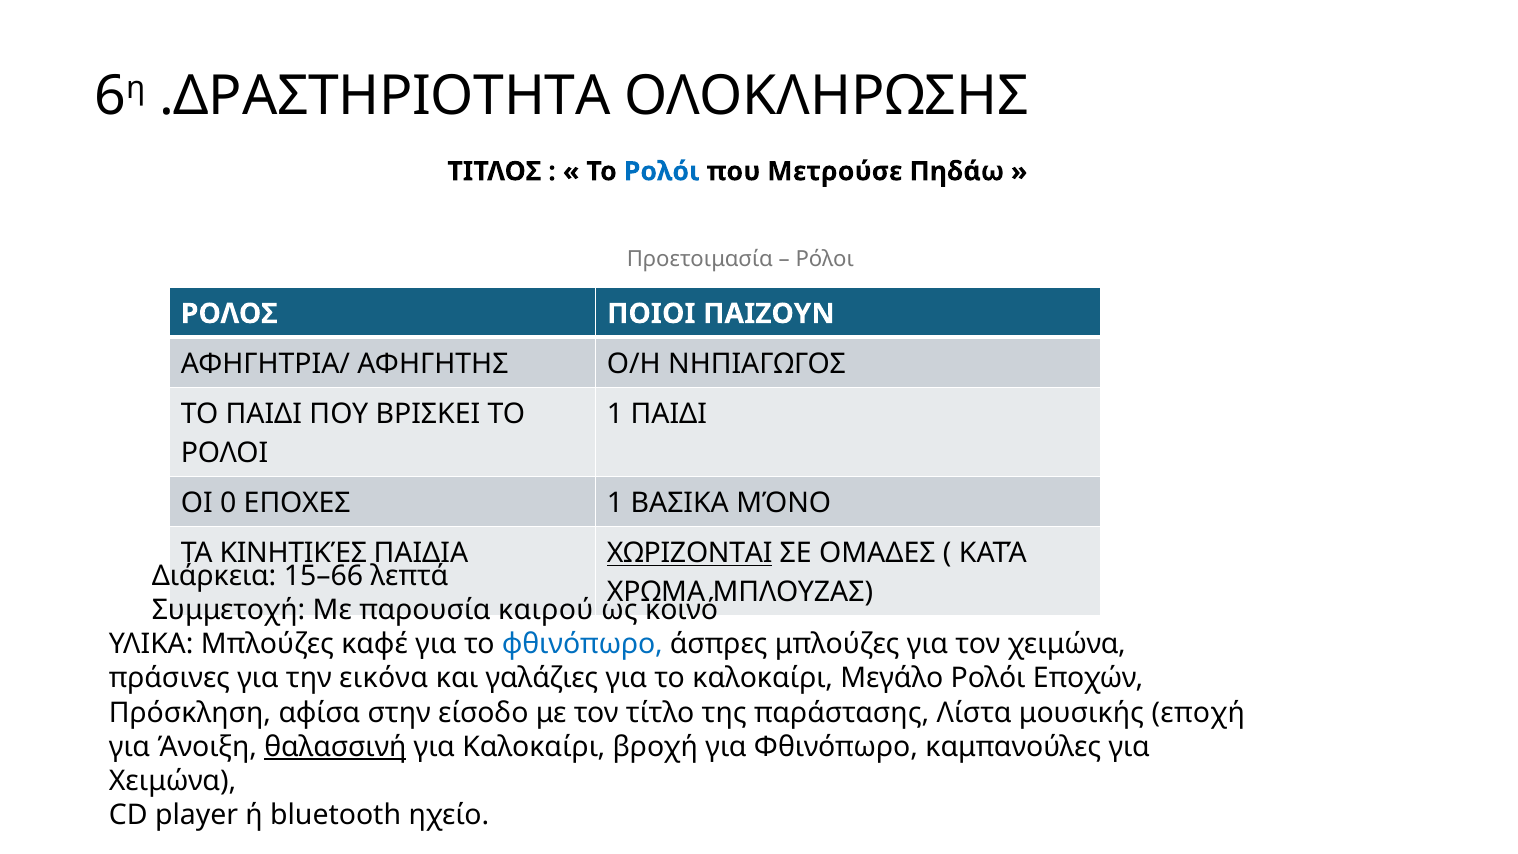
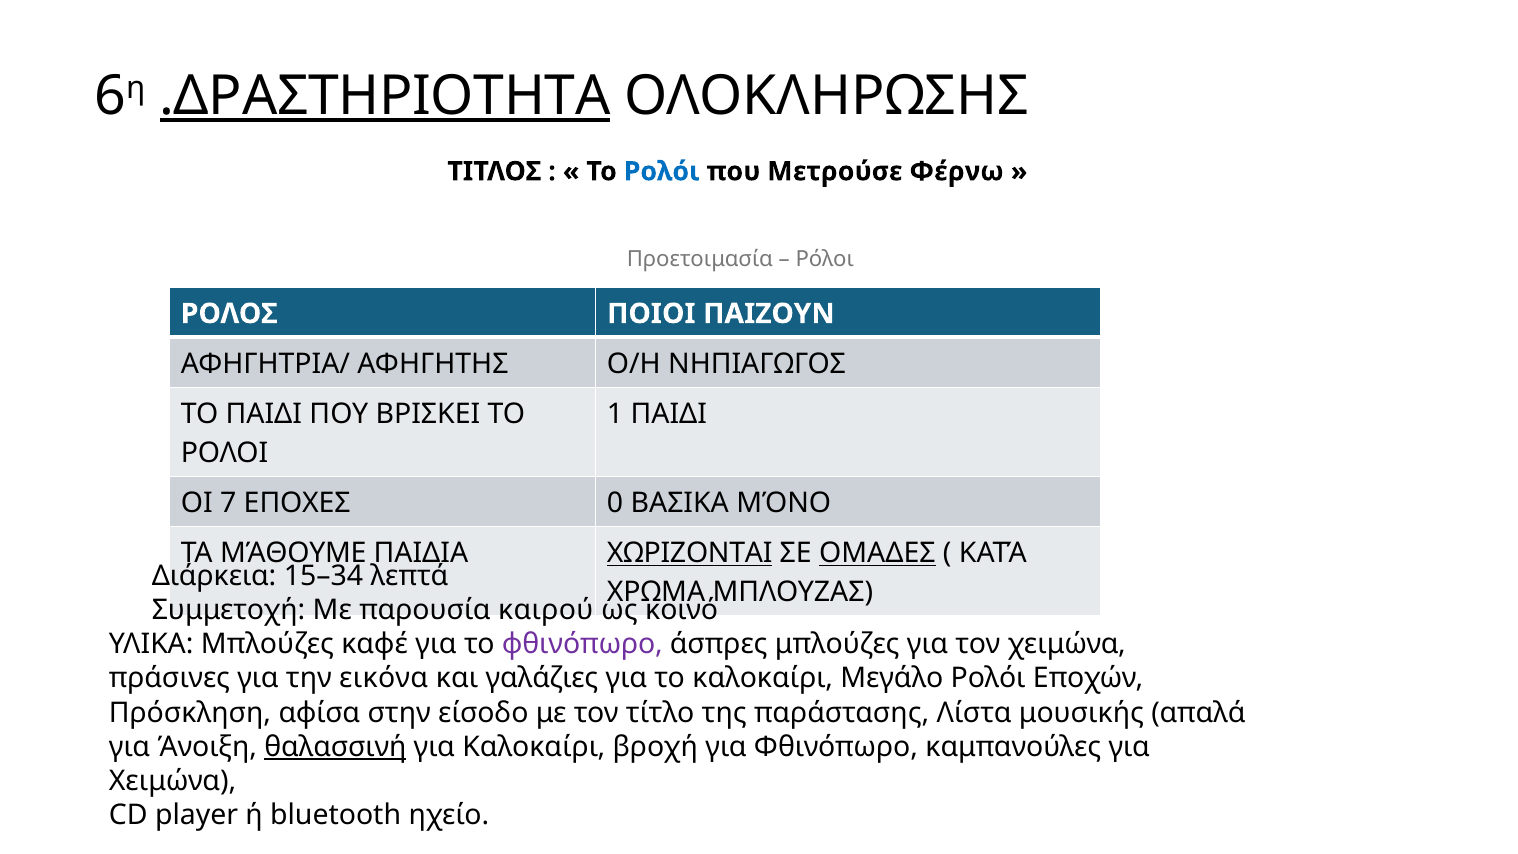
.ΔΡΑΣΤΗΡΙΟΤΗΤΑ underline: none -> present (385, 96)
Πηδάω: Πηδάω -> Φέρνω (957, 171)
0: 0 -> 7 (228, 503)
ΕΠΟΧΕΣ 1: 1 -> 0 (615, 503)
ΚΙΝΗΤΙΚΈΣ: ΚΙΝΗΤΙΚΈΣ -> ΜΆΘΟΥΜΕ (293, 553)
ΟΜΑΔΕΣ underline: none -> present (877, 553)
15–66: 15–66 -> 15–34 (323, 576)
φθινόπωρο colour: blue -> purple (582, 644)
εποχή: εποχή -> απαλά (1198, 713)
